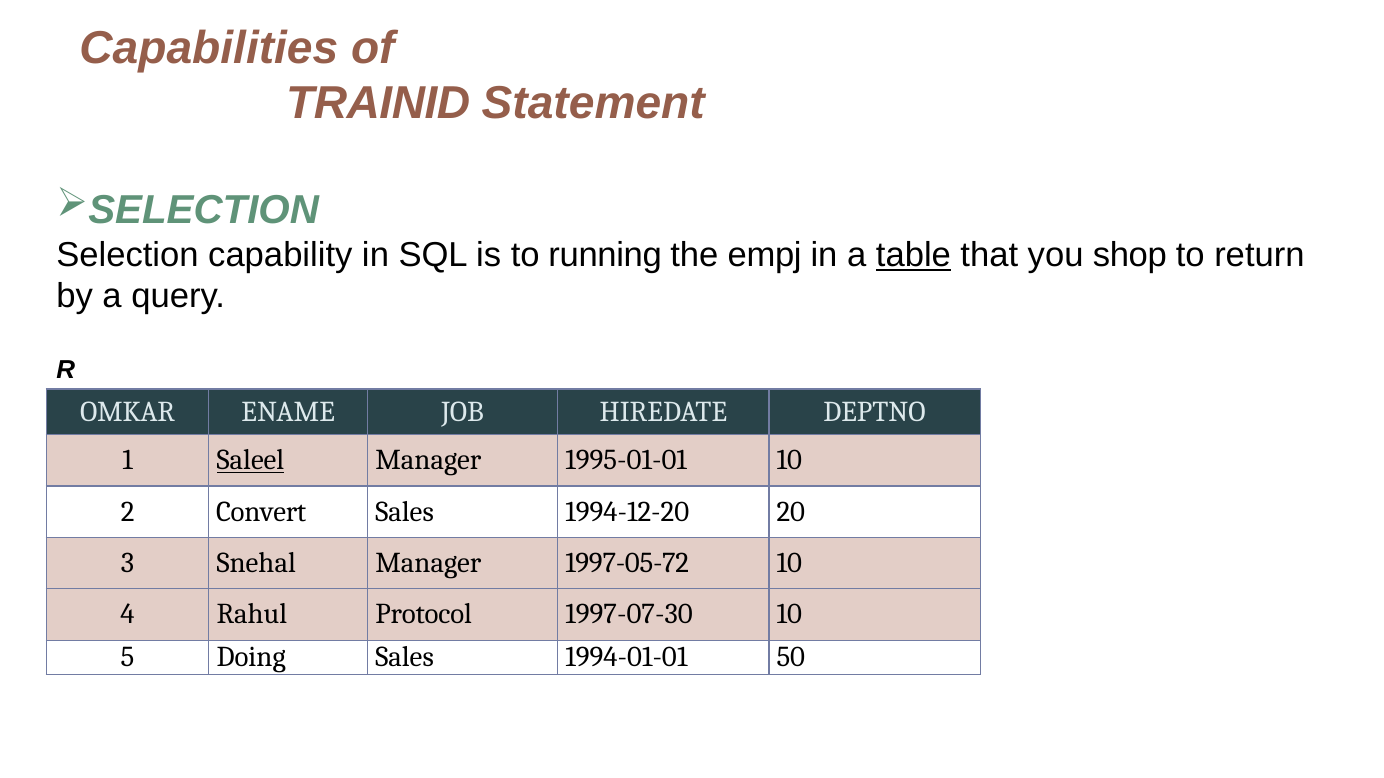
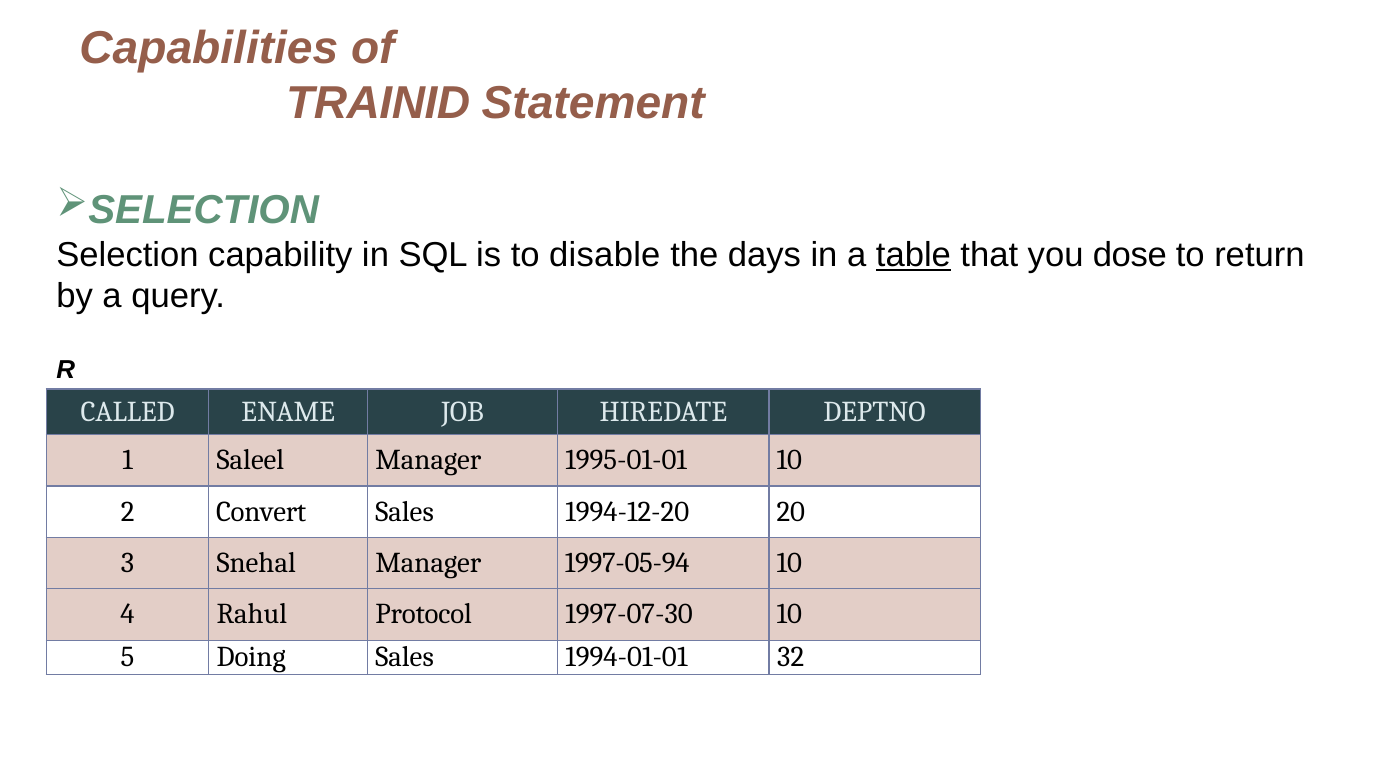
running: running -> disable (605, 255)
empj: empj -> days (764, 255)
shop: shop -> dose (1130, 255)
OMKAR: OMKAR -> CALLED (128, 412)
Saleel underline: present -> none (250, 460)
1997-05-72: 1997-05-72 -> 1997-05-94 (627, 563)
50: 50 -> 32 (791, 657)
